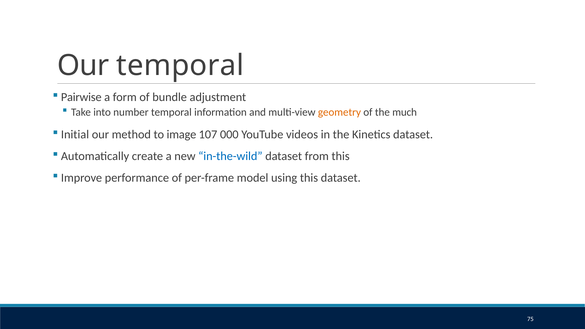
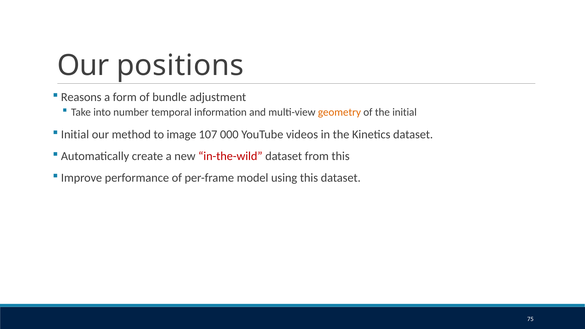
Our temporal: temporal -> positions (180, 66)
Pairwise: Pairwise -> Reasons (81, 97)
the much: much -> initial (405, 112)
in-the-wild colour: blue -> red (230, 156)
